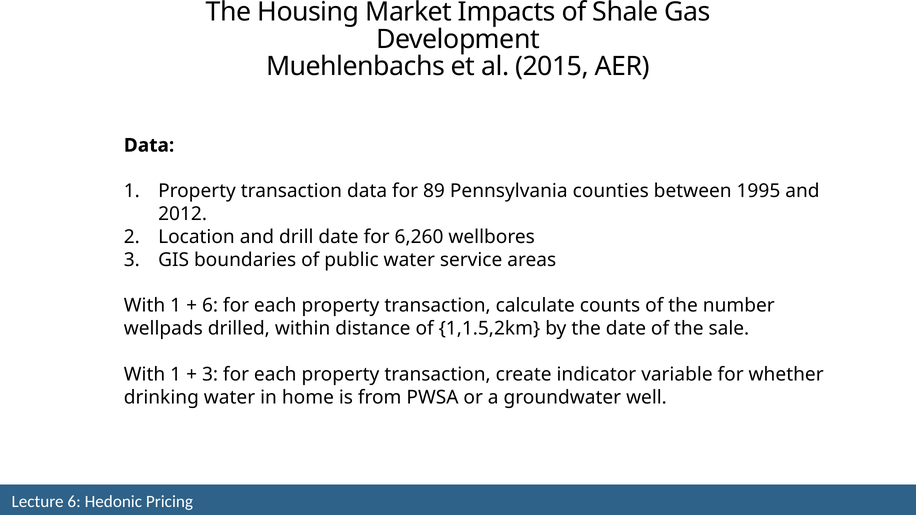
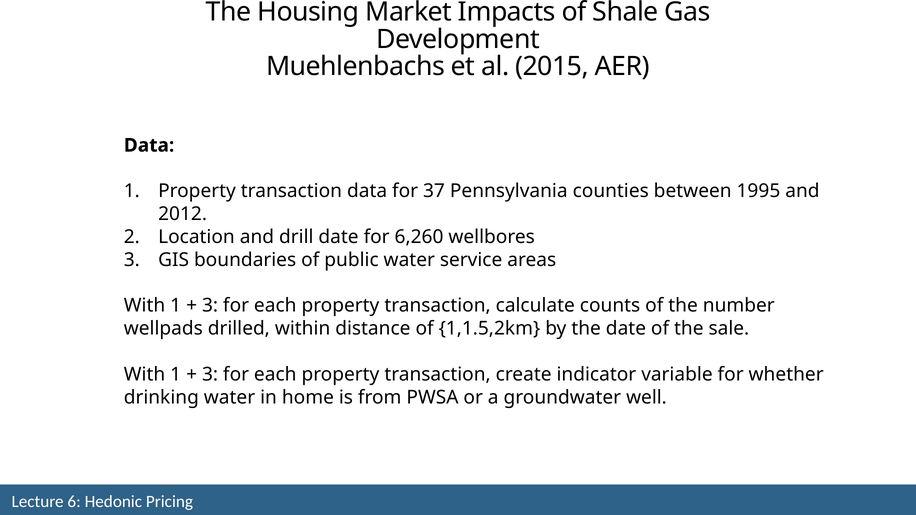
89: 89 -> 37 (434, 191)
6: 6 -> 3 (210, 306)
